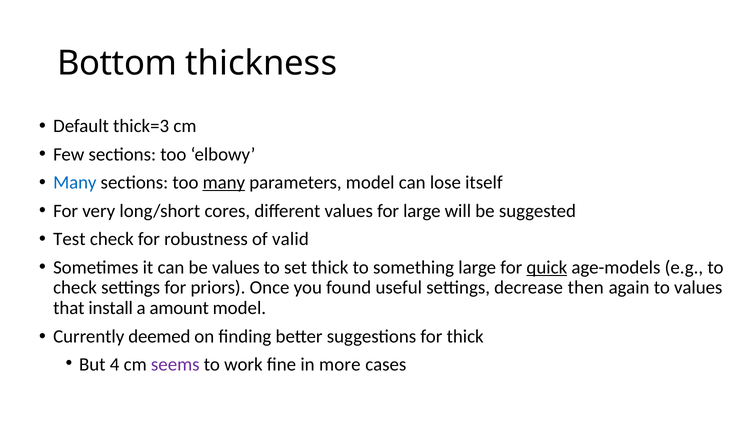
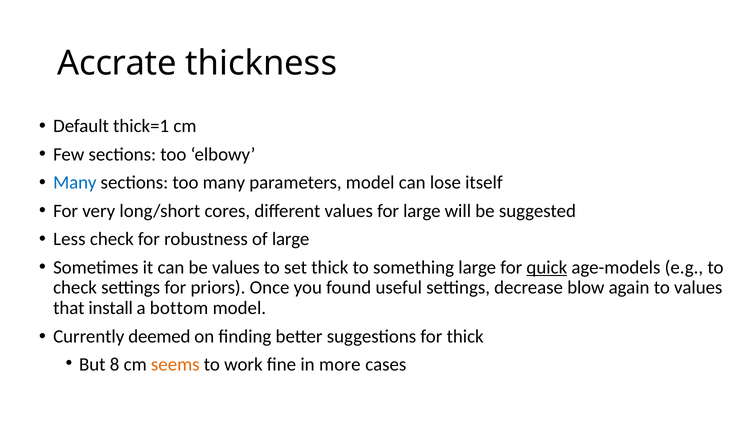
Bottom: Bottom -> Accrate (117, 63)
thick=3: thick=3 -> thick=1 (141, 126)
many underline: present -> none (224, 182)
Test: Test -> Less (69, 239)
of valid: valid -> large (291, 239)
then: then -> blow (586, 288)
amount: amount -> bottom (179, 308)
4: 4 -> 8 (115, 364)
seems colour: purple -> orange (175, 364)
